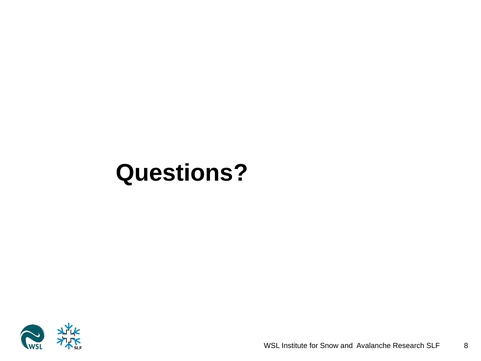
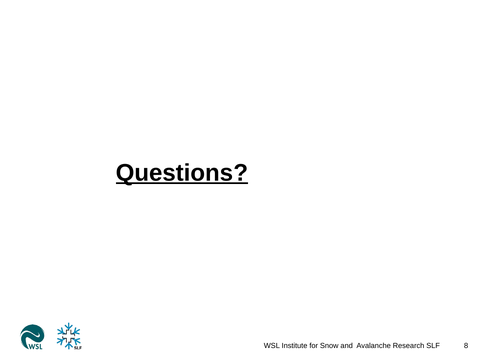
Questions underline: none -> present (182, 173)
